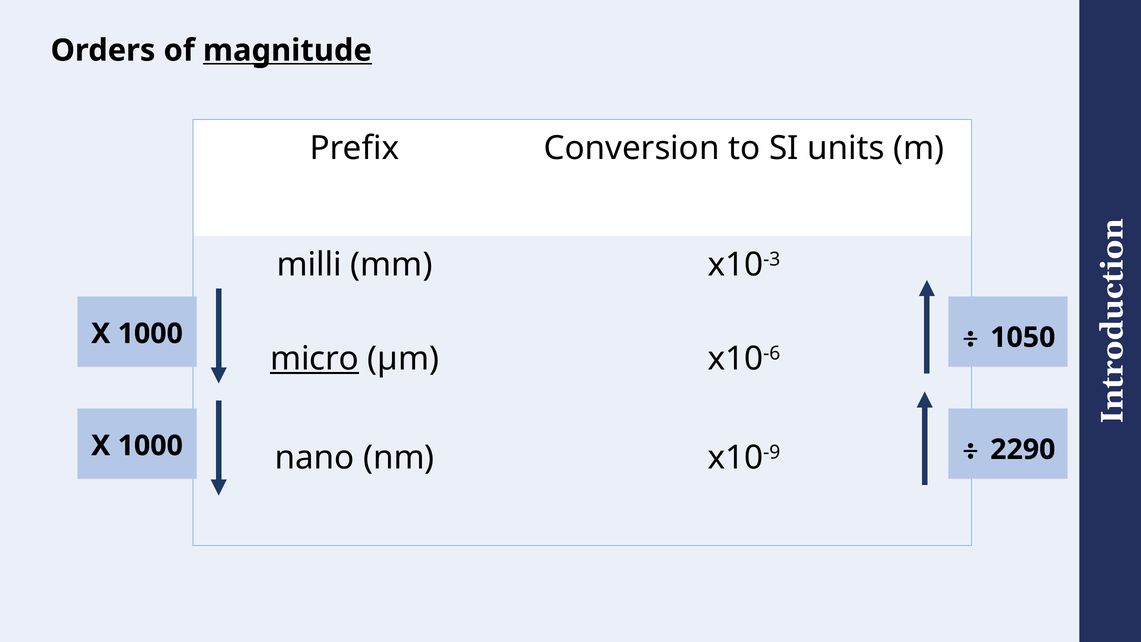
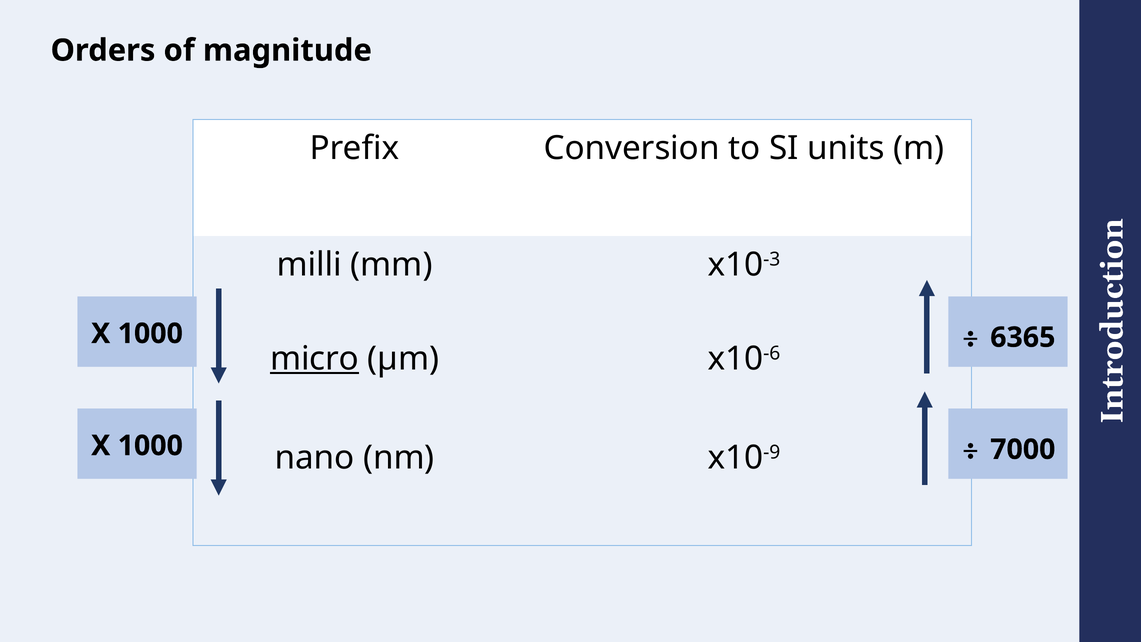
magnitude underline: present -> none (287, 50)
1050: 1050 -> 6365 (1023, 337)
2290: 2290 -> 7000 (1023, 449)
